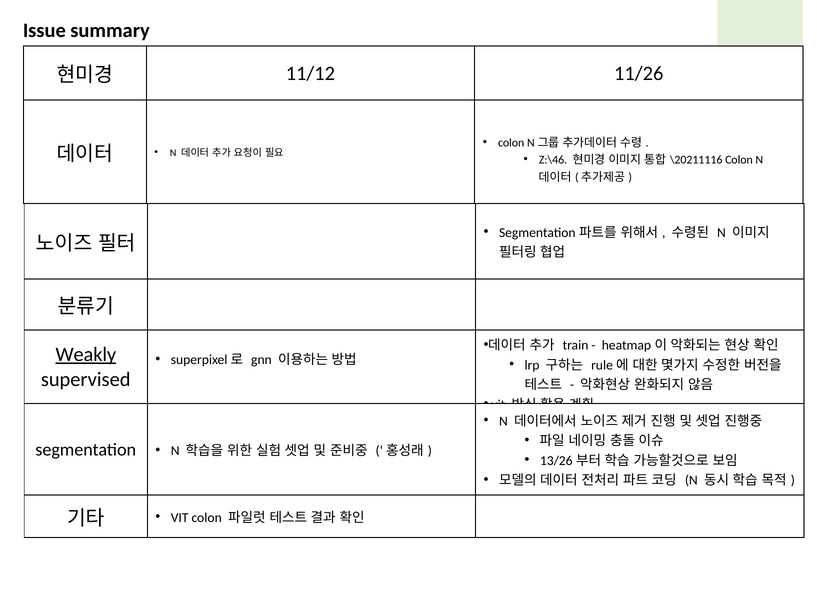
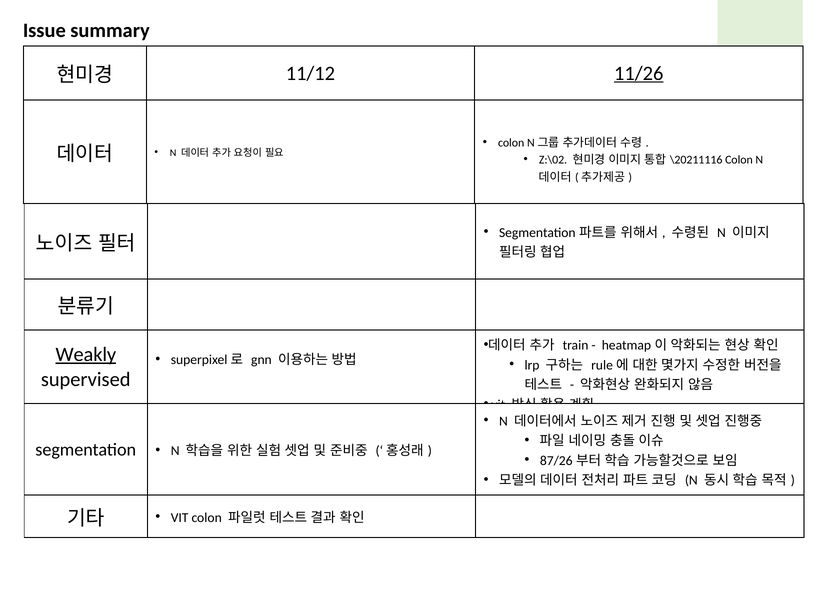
11/26 underline: none -> present (639, 73)
Z:\46: Z:\46 -> Z:\02 (553, 160)
13/26: 13/26 -> 87/26 (556, 460)
